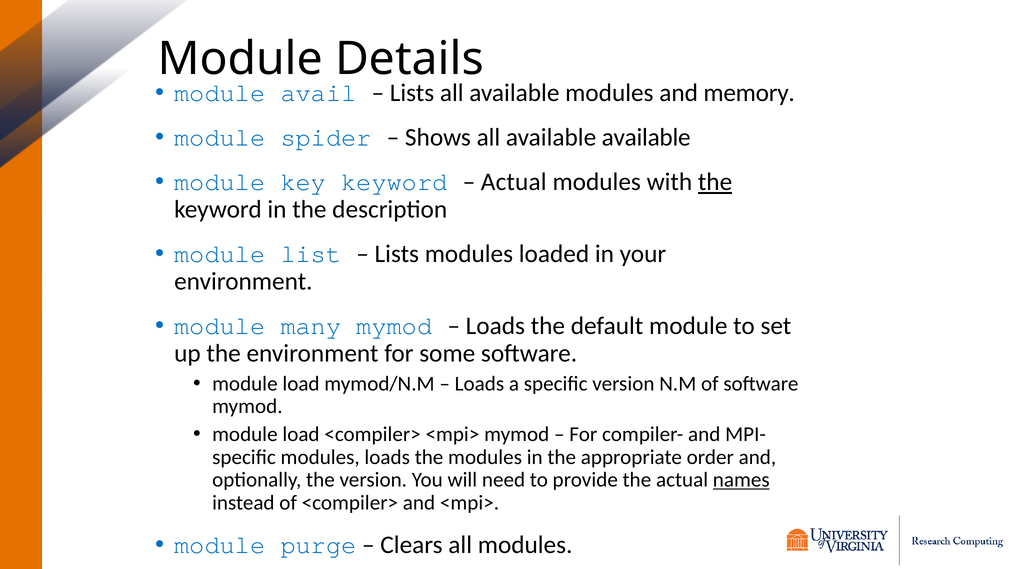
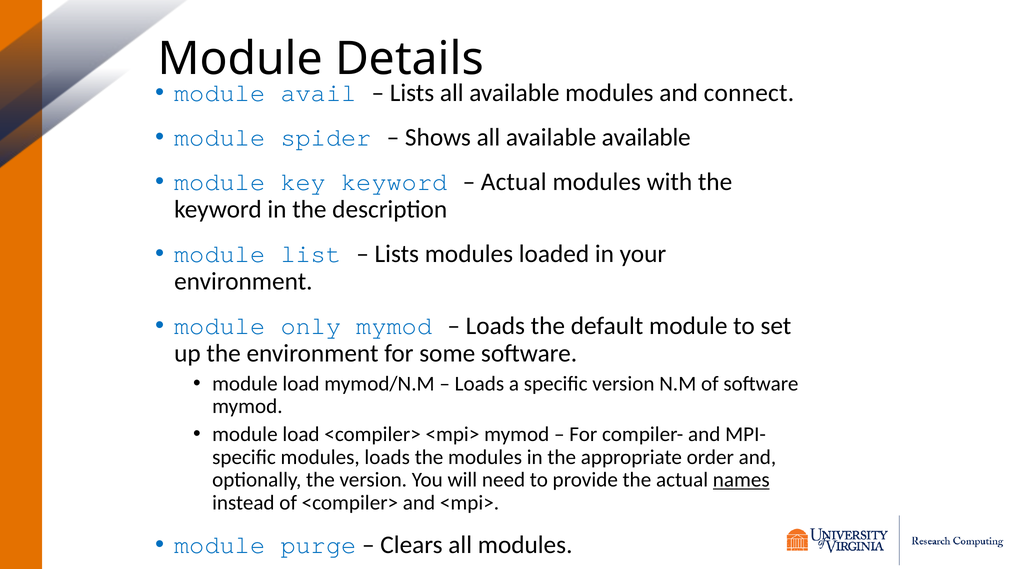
memory: memory -> connect (749, 93)
the underline: present -> none (715, 182)
many: many -> only (311, 326)
